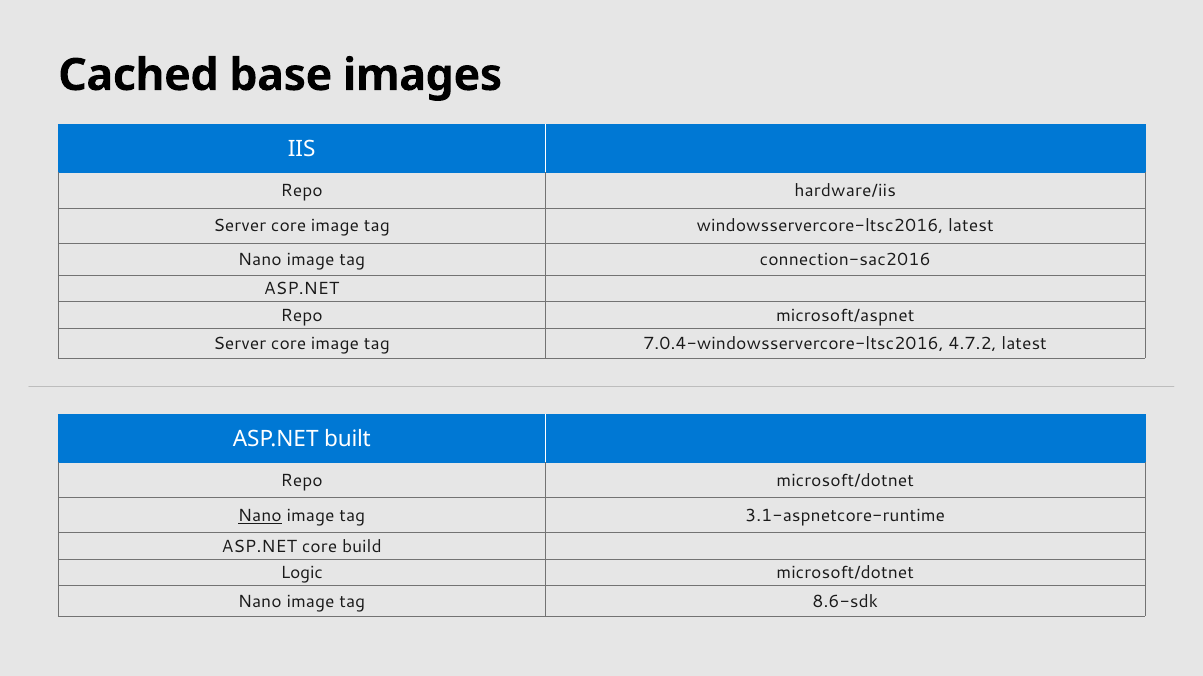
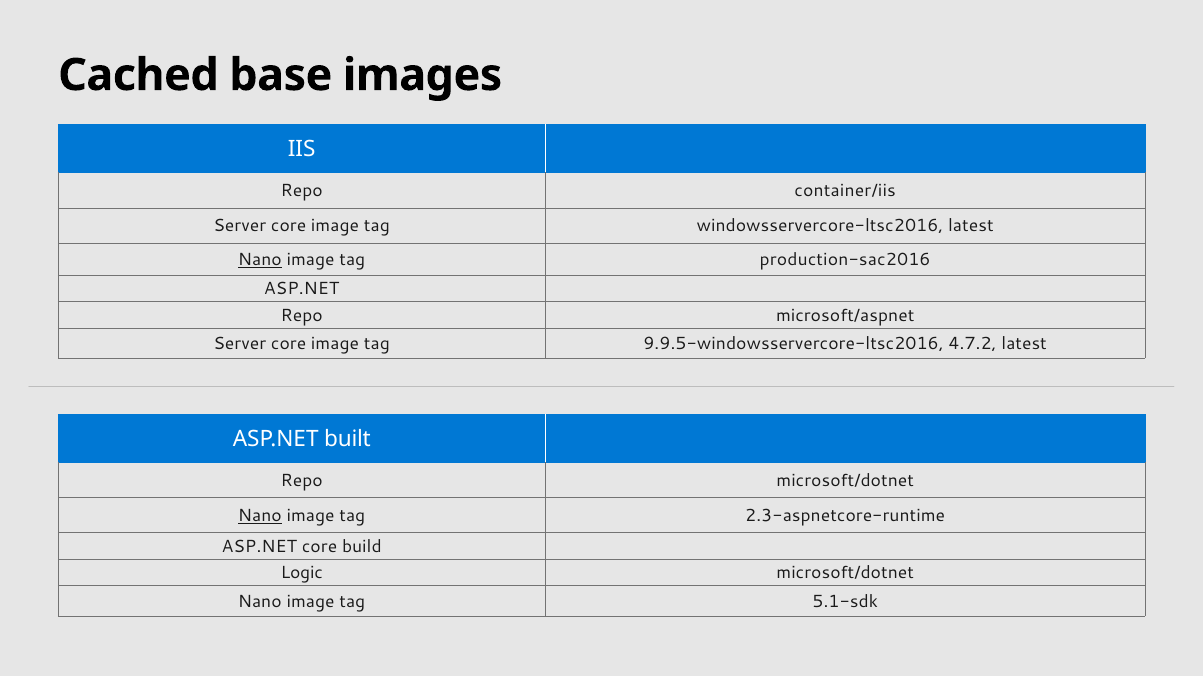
hardware/iis: hardware/iis -> container/iis (845, 191)
Nano underline: none -> present (260, 260)
connection-sac2016: connection-sac2016 -> production-sac2016 (845, 260)
7.0.4-windowsservercore-ltsc2016: 7.0.4-windowsservercore-ltsc2016 -> 9.9.5-windowsservercore-ltsc2016 (794, 344)
3.1-aspnetcore-runtime: 3.1-aspnetcore-runtime -> 2.3-aspnetcore-runtime (845, 516)
8.6-sdk: 8.6-sdk -> 5.1-sdk (845, 602)
